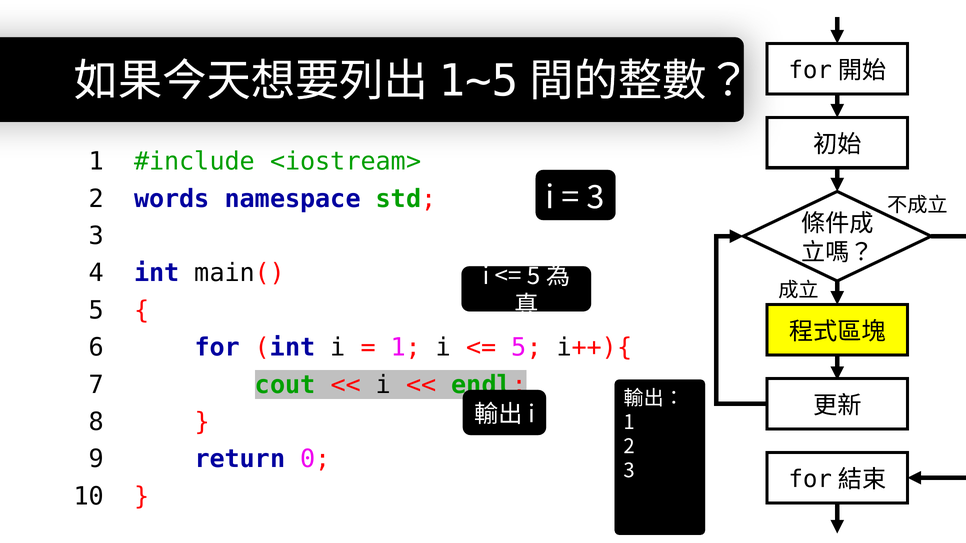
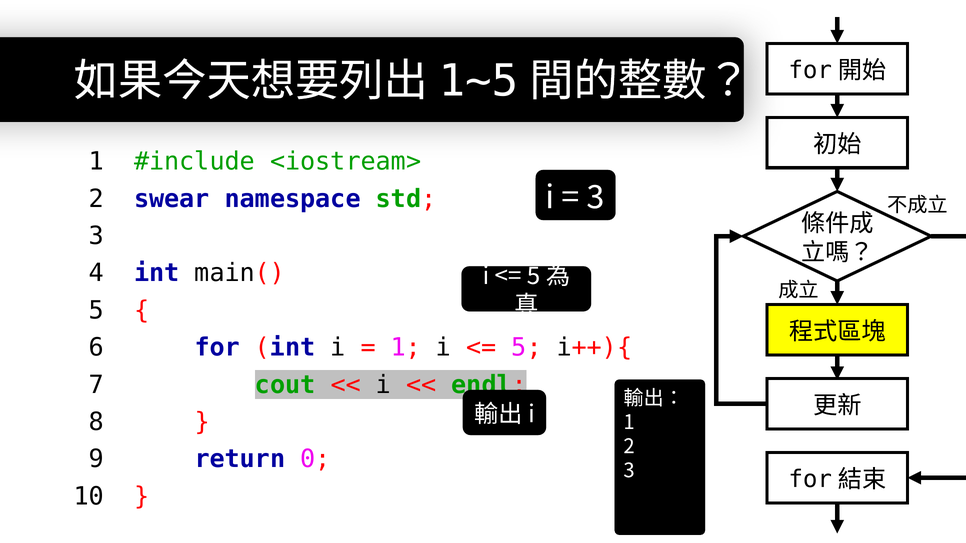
words: words -> swear (172, 199)
